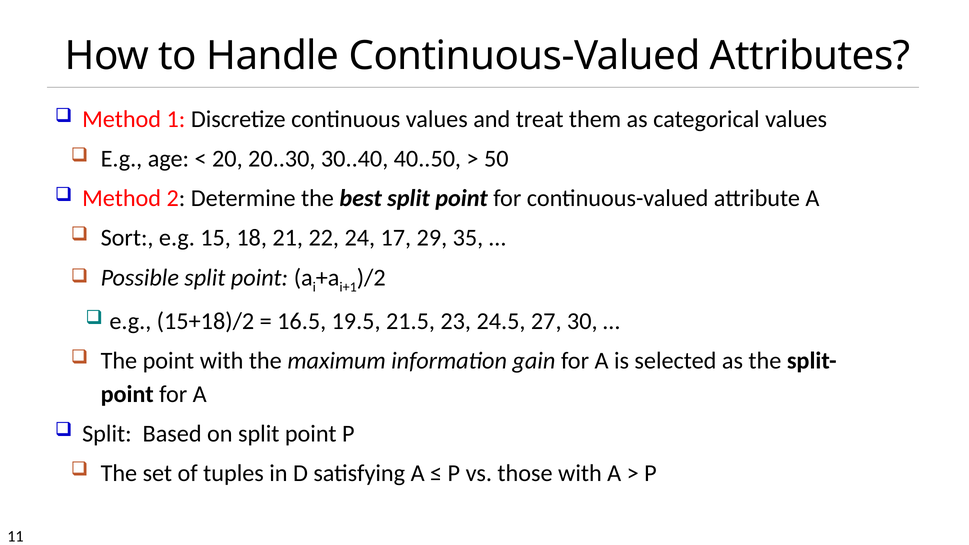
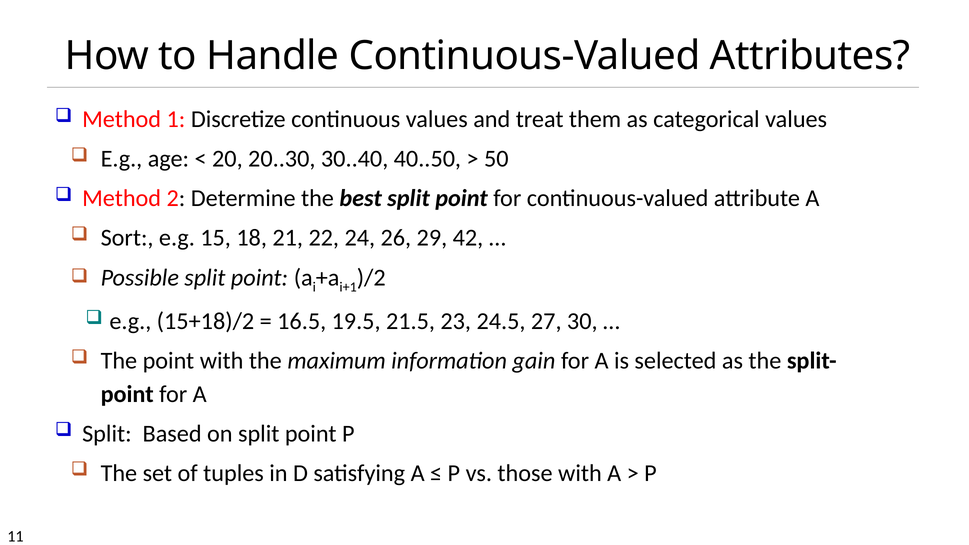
17: 17 -> 26 (396, 238)
35: 35 -> 42 (468, 238)
